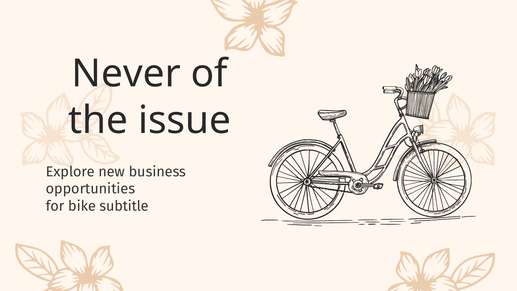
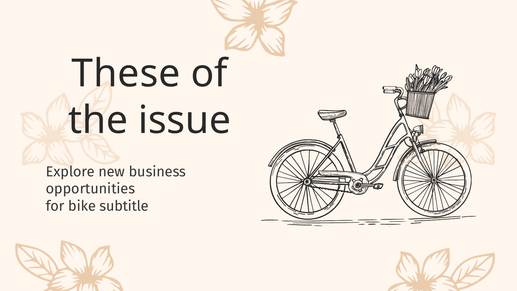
Never: Never -> These (126, 74)
